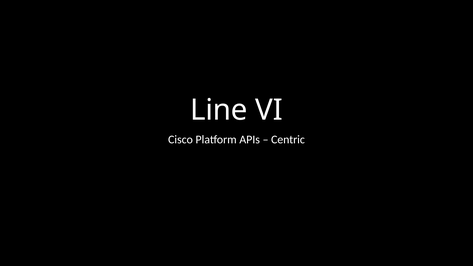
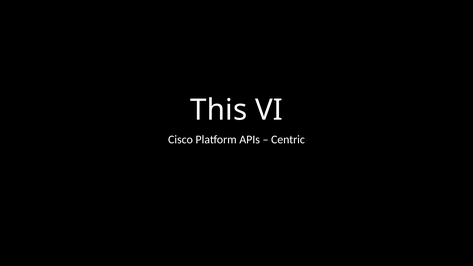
Line: Line -> This (219, 110)
